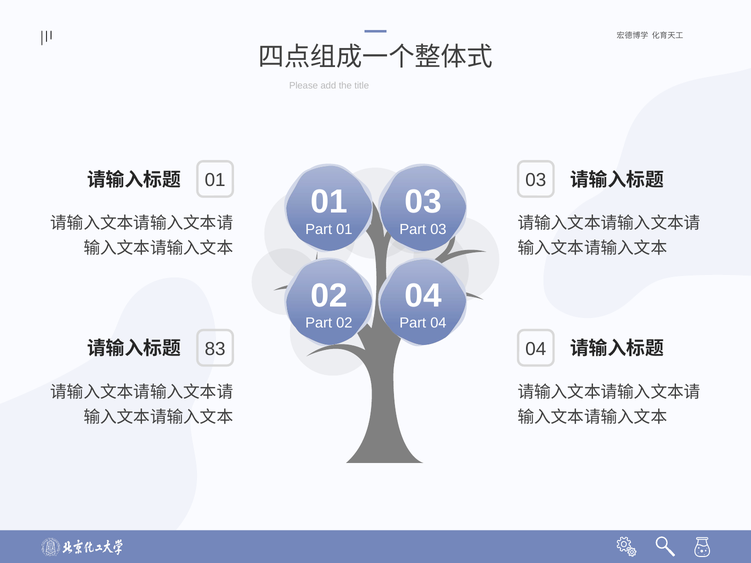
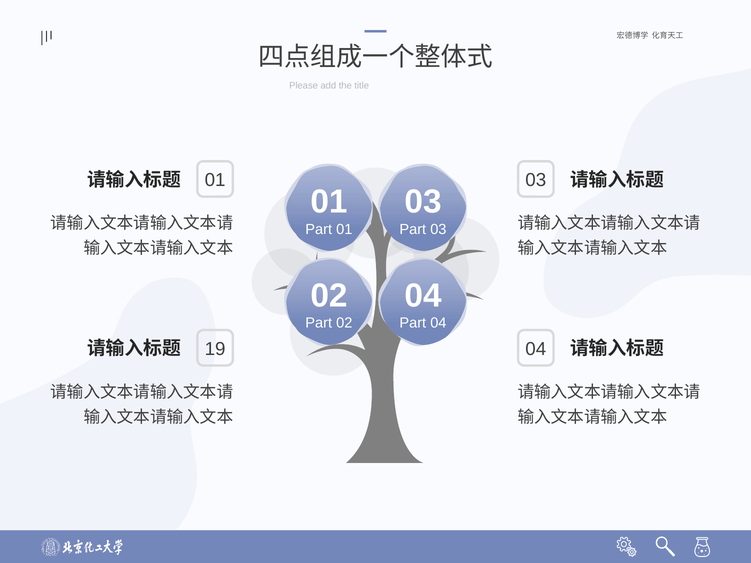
83: 83 -> 19 (215, 349)
